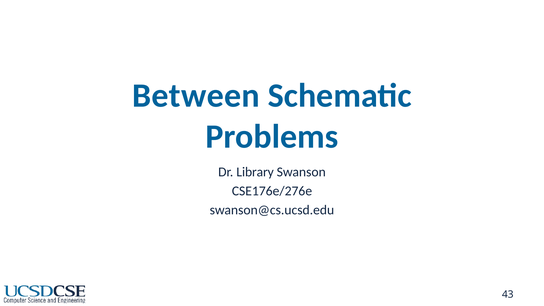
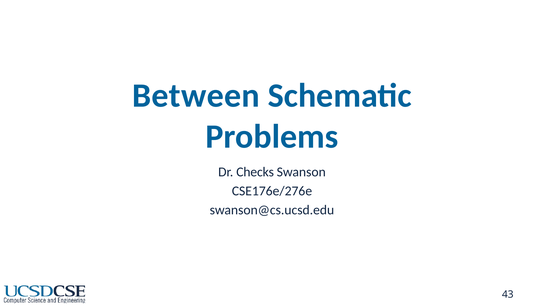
Library: Library -> Checks (255, 172)
